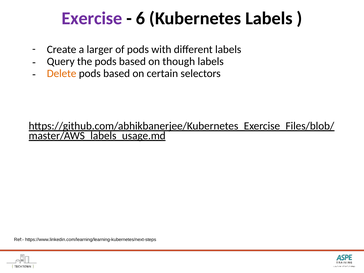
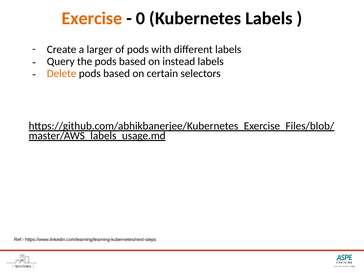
Exercise colour: purple -> orange (92, 18)
6: 6 -> 0 (141, 18)
though: though -> instead (179, 61)
